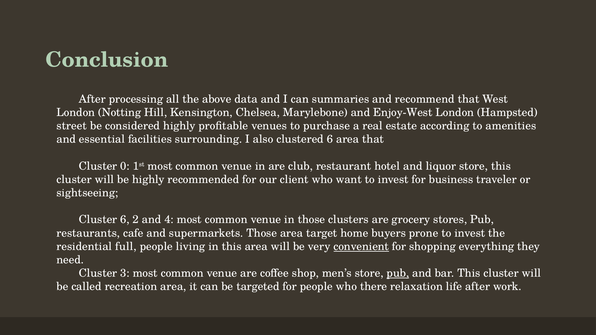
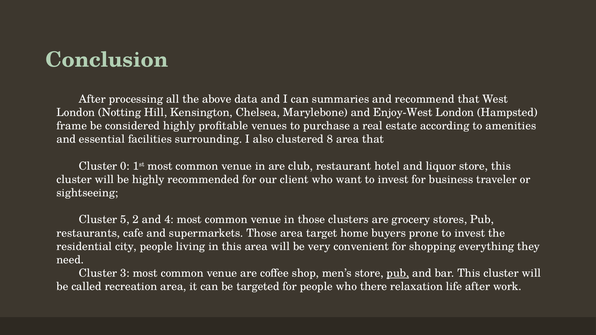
street: street -> frame (72, 126)
clustered 6: 6 -> 8 (330, 139)
Cluster 6: 6 -> 5 (125, 220)
full: full -> city (126, 247)
convenient underline: present -> none (361, 247)
